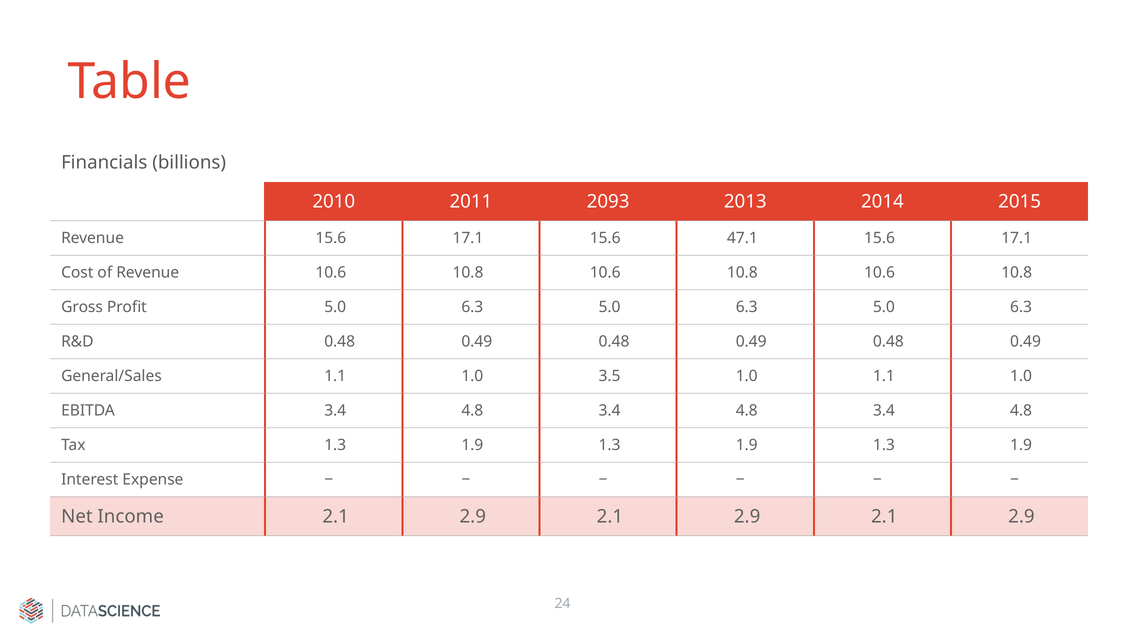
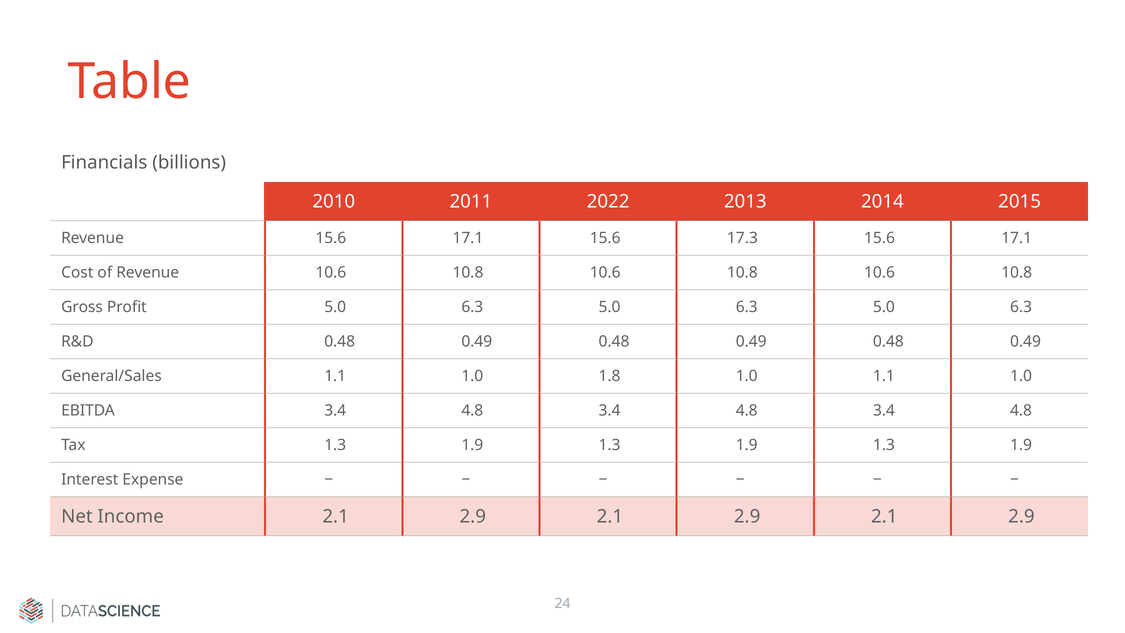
2093: 2093 -> 2022 (608, 201)
47.1: 47.1 -> 17.3 (742, 238)
3.5: 3.5 -> 1.8 (610, 376)
